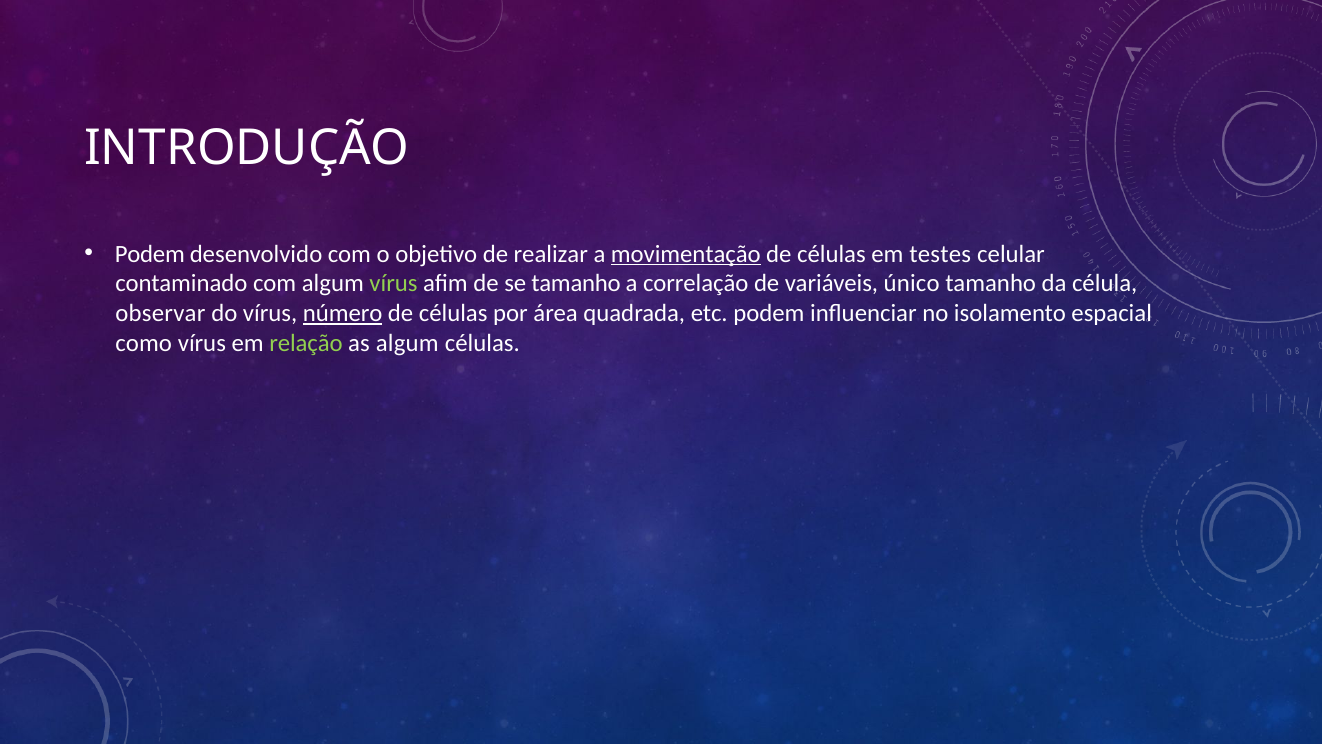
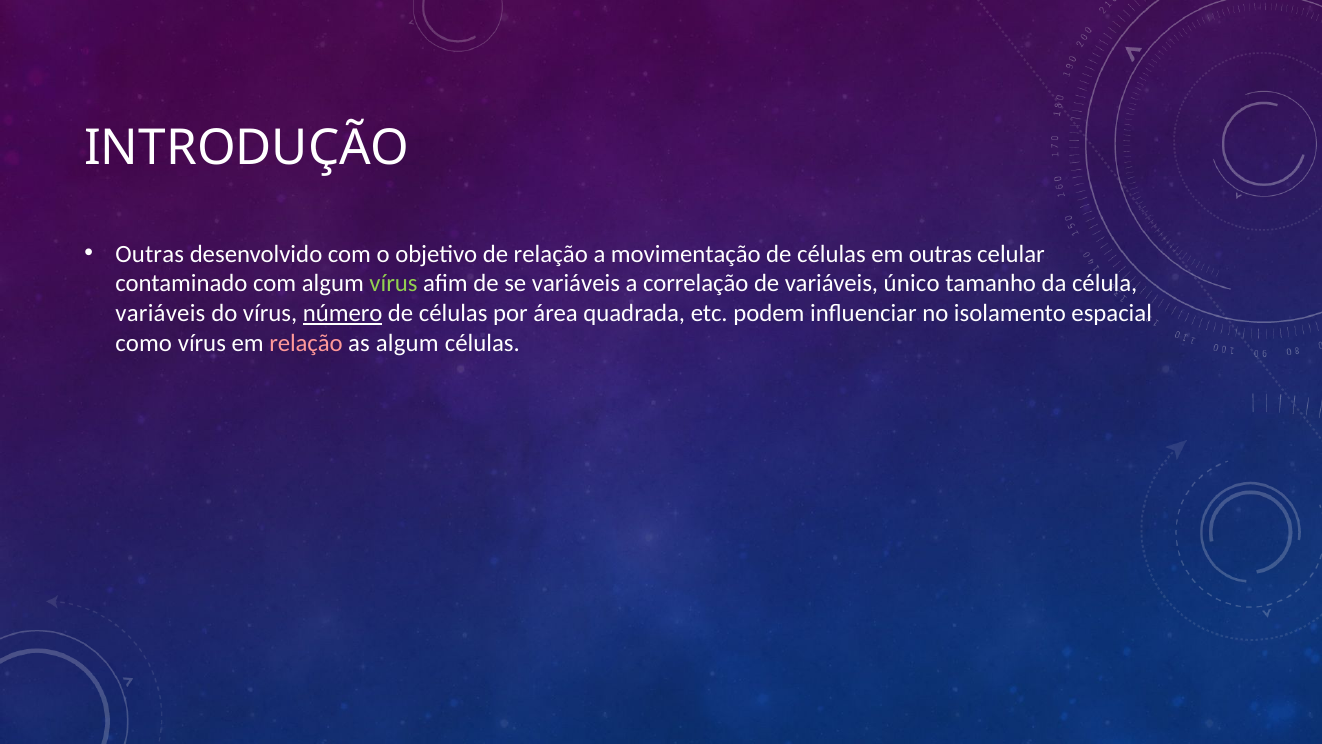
Podem: Podem -> Outras (150, 254)
de realizar: realizar -> relação (551, 254)
movimentação underline: present -> none (686, 254)
em testes: testes -> outras (940, 254)
se tamanho: tamanho -> variáveis (576, 284)
observar: observar -> variáveis (160, 313)
relação colour: light green -> pink (306, 343)
